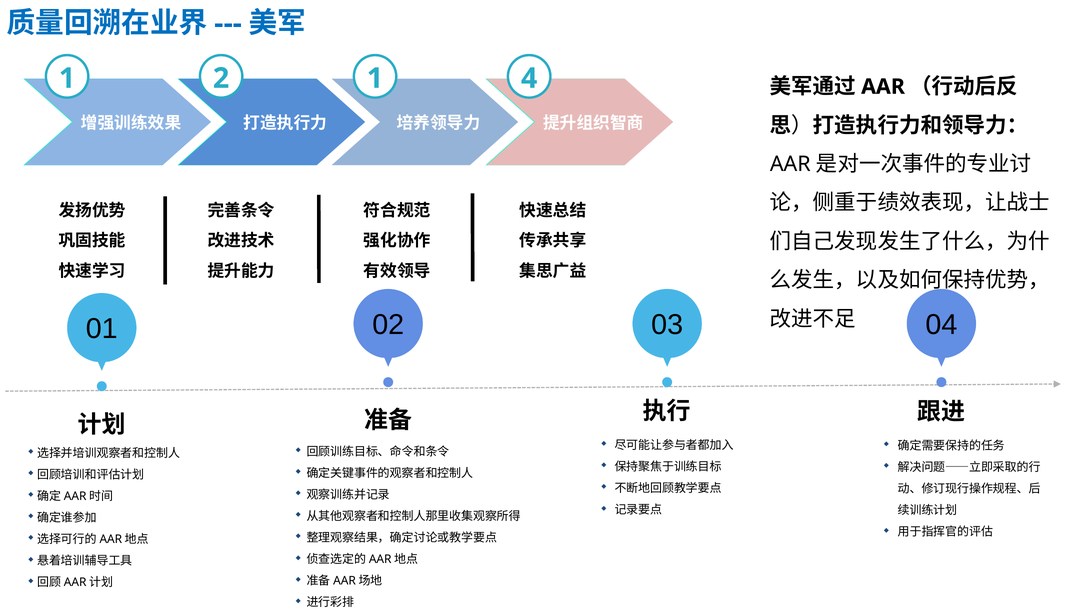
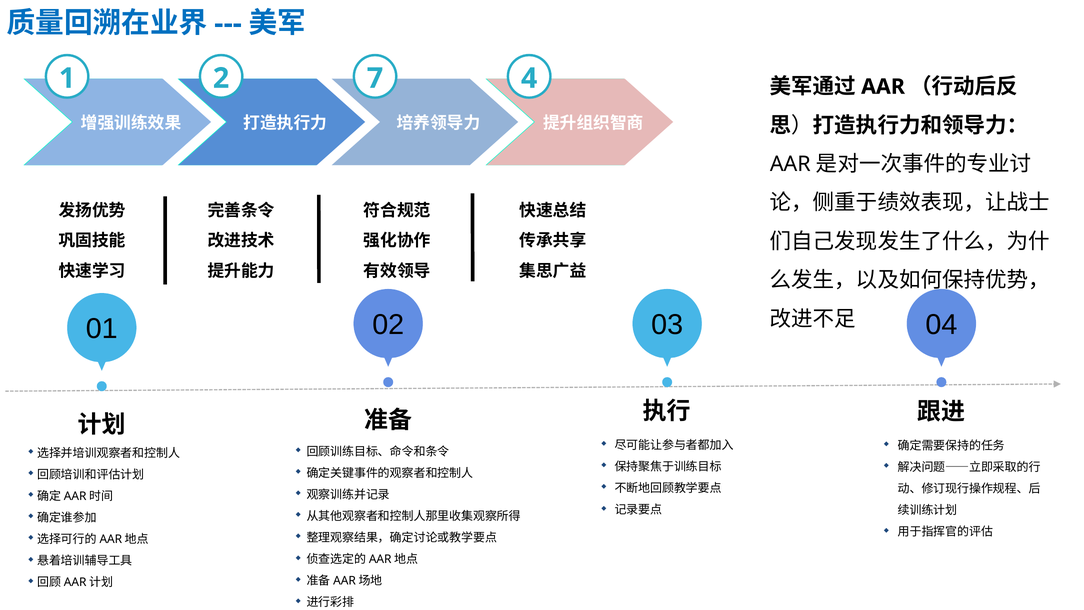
2 1: 1 -> 7 (375, 78)
